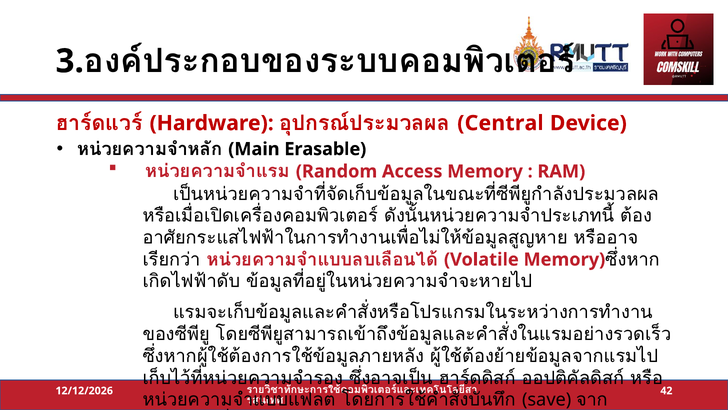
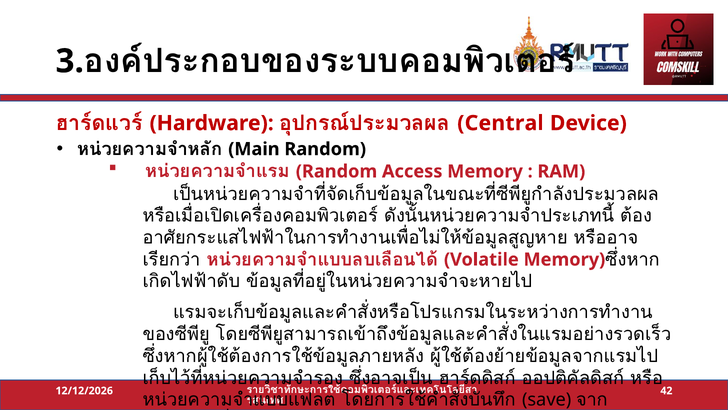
Main Erasable: Erasable -> Random (325, 149)
